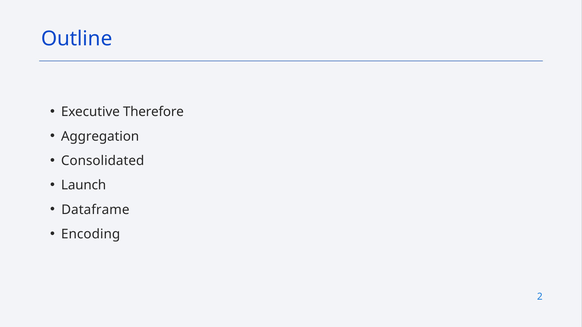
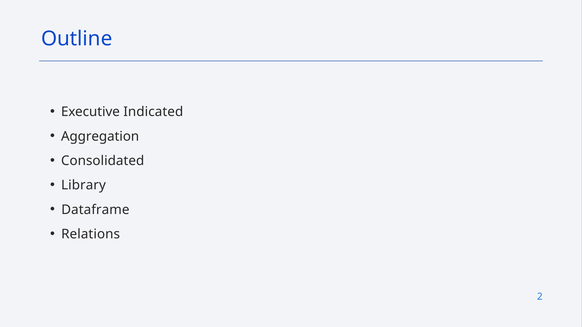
Therefore: Therefore -> Indicated (153, 112)
Launch: Launch -> Library (83, 185)
Encoding: Encoding -> Relations (91, 234)
